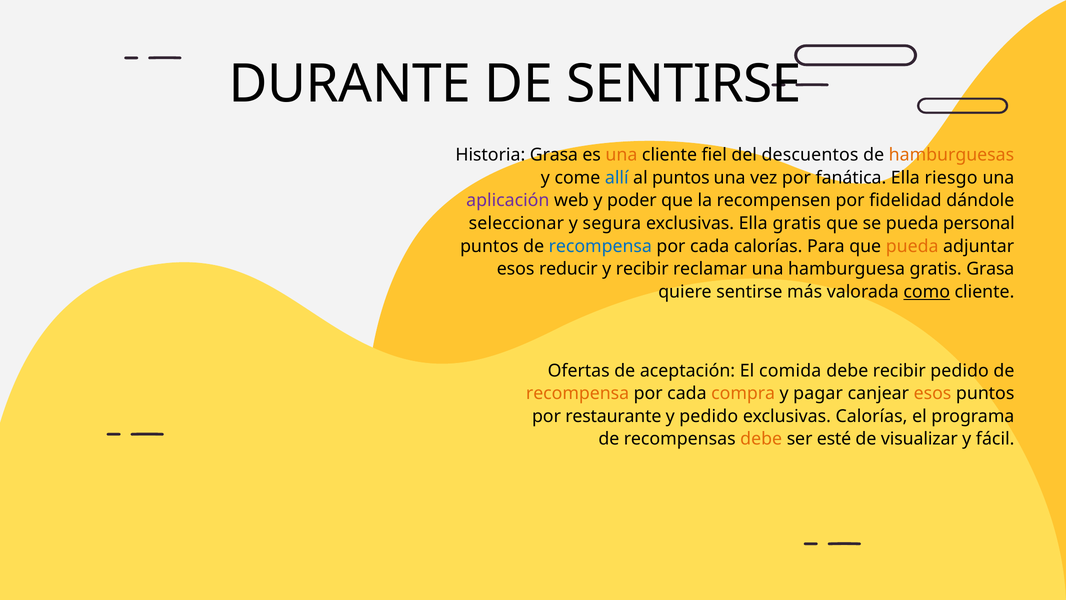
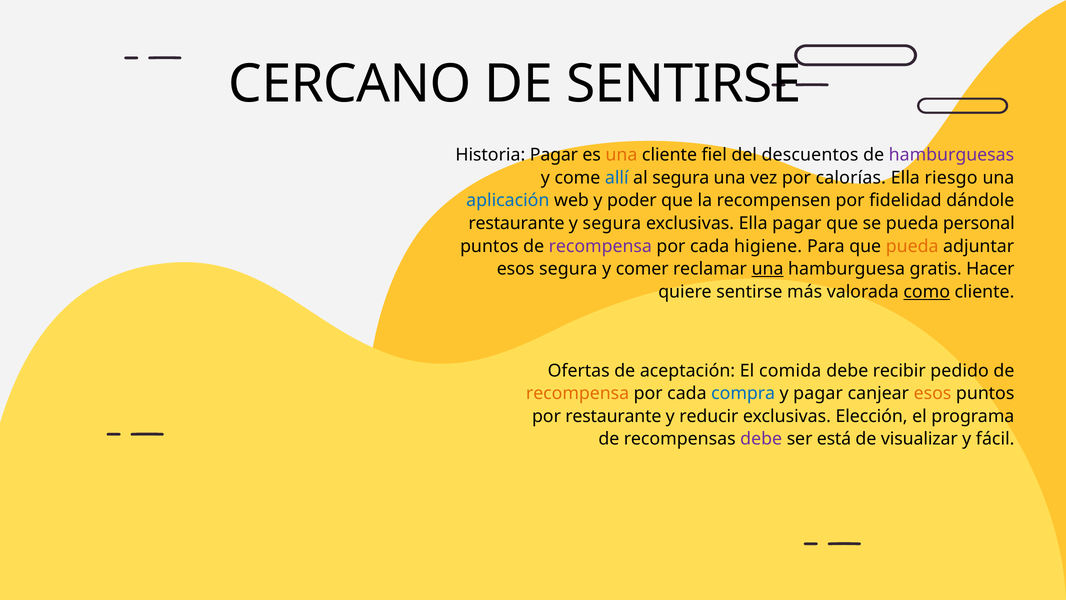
DURANTE: DURANTE -> CERCANO (350, 84)
Historia Grasa: Grasa -> Pagar (554, 155)
hamburguesas colour: orange -> purple (951, 155)
al puntos: puntos -> segura (681, 178)
fanática: fanática -> calorías (851, 178)
aplicación colour: purple -> blue (508, 200)
seleccionar: seleccionar -> restaurante (516, 223)
Ella gratis: gratis -> pagar (797, 223)
recompensa colour: blue -> purple (600, 246)
cada calorías: calorías -> higiene (768, 246)
esos reducir: reducir -> segura (568, 269)
y recibir: recibir -> comer (642, 269)
una underline: none -> present (768, 269)
gratis Grasa: Grasa -> Hacer (990, 269)
compra colour: orange -> blue (743, 393)
y pedido: pedido -> reducir (709, 416)
exclusivas Calorías: Calorías -> Elección (872, 416)
debe colour: orange -> purple (761, 439)
esté: esté -> está (834, 439)
